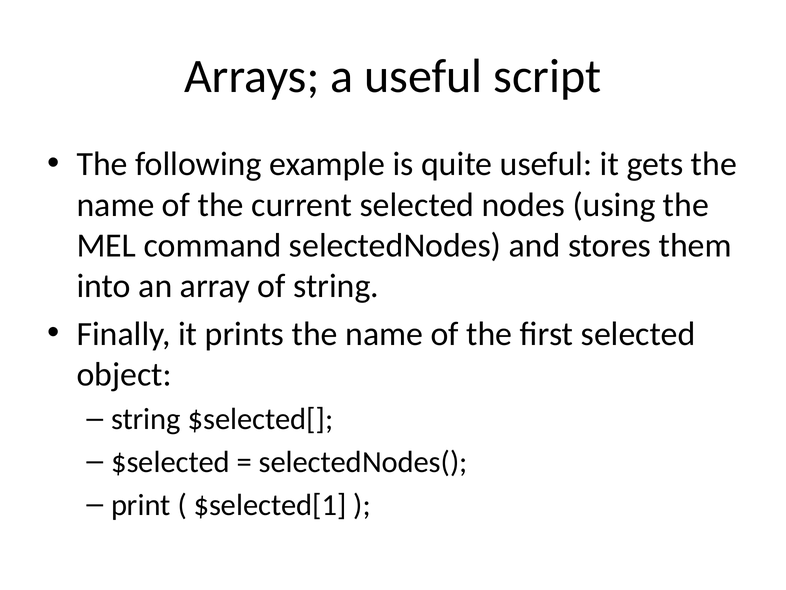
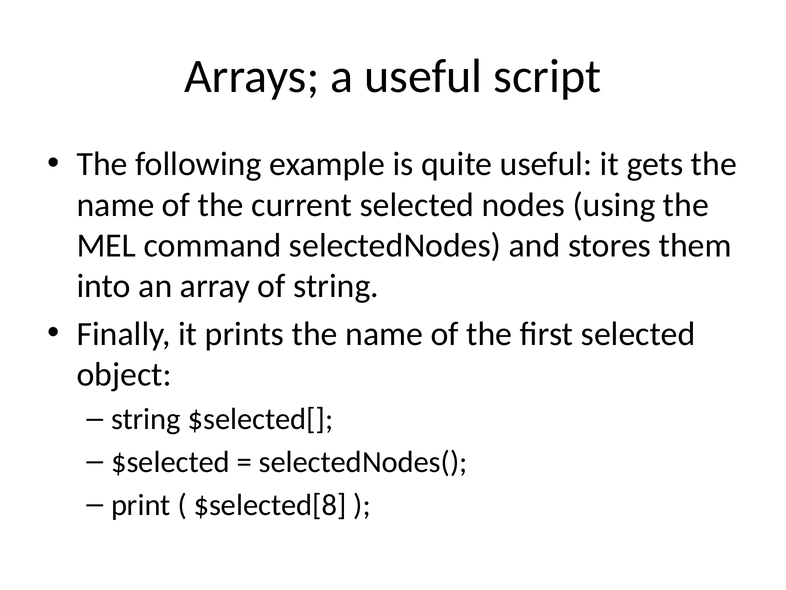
$selected[1: $selected[1 -> $selected[8 (270, 505)
